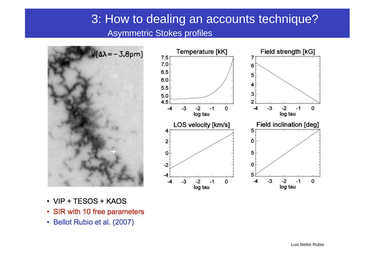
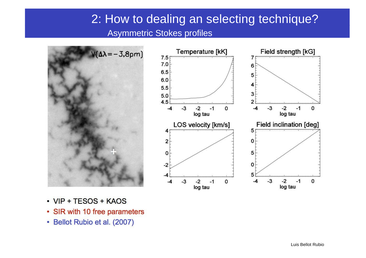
3: 3 -> 2 (96, 19)
accounts: accounts -> selecting (231, 19)
